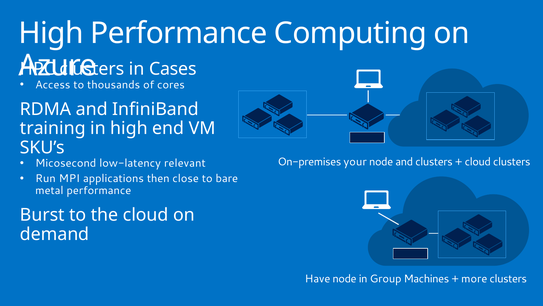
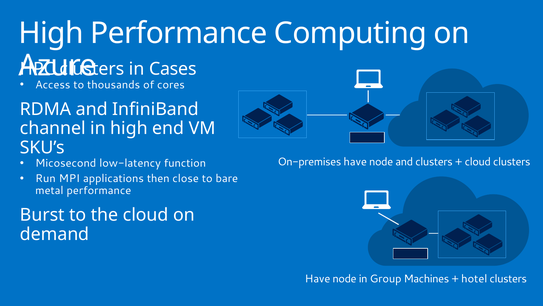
training: training -> channel (53, 128)
On-premises your: your -> have (355, 162)
relevant: relevant -> function (185, 163)
more: more -> hotel (474, 278)
